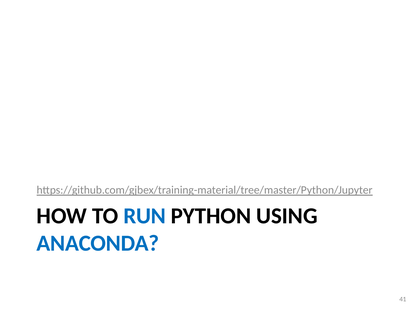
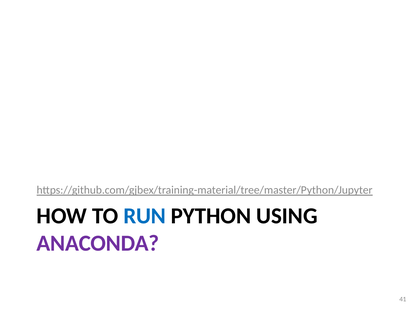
ANACONDA colour: blue -> purple (98, 243)
